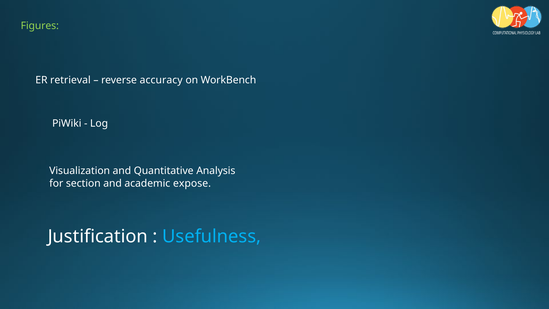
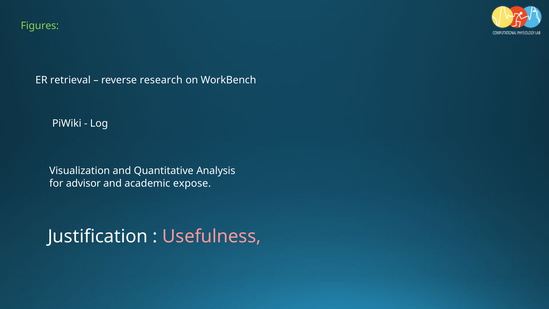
accuracy: accuracy -> research (161, 80)
section: section -> advisor (83, 183)
Usefulness colour: light blue -> pink (212, 236)
